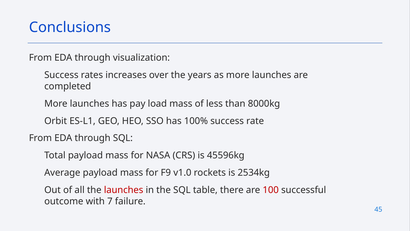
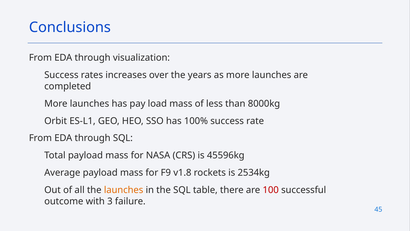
v1.0: v1.0 -> v1.8 (182, 172)
launches colour: red -> orange (124, 190)
7: 7 -> 3 (110, 201)
